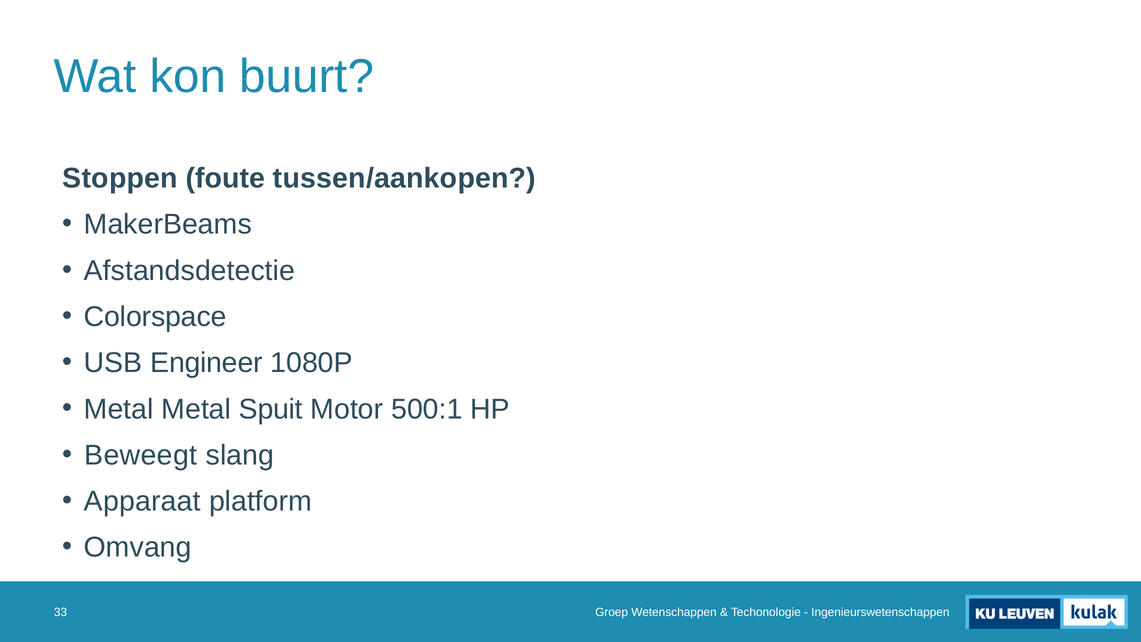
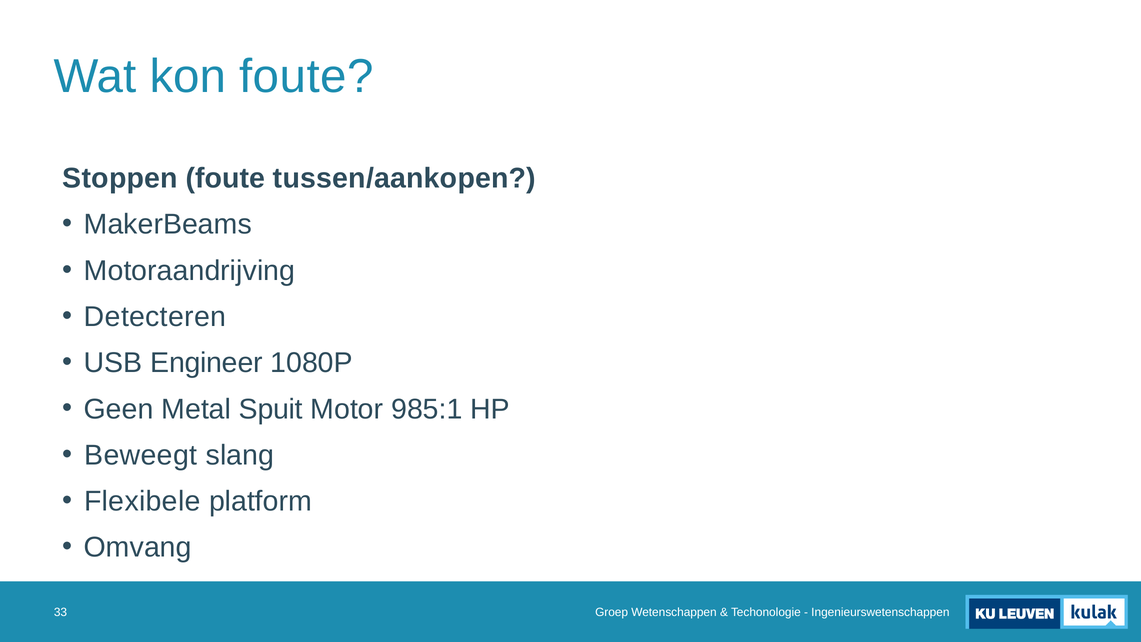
kon buurt: buurt -> foute (306, 77)
Afstandsdetectie: Afstandsdetectie -> Motoraandrijving (189, 271)
Colorspace: Colorspace -> Detecteren (155, 317)
Metal: Metal -> Geen (119, 409)
500:1: 500:1 -> 985:1 (427, 409)
Apparaat: Apparaat -> Flexibele (142, 501)
